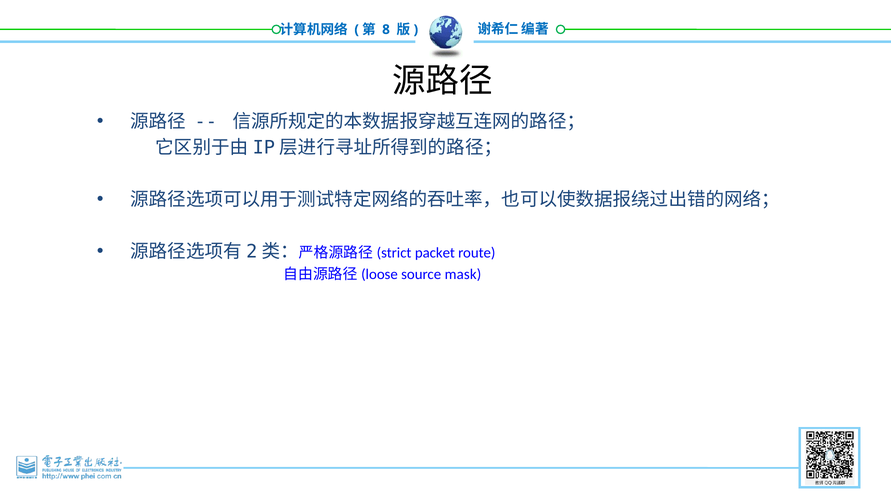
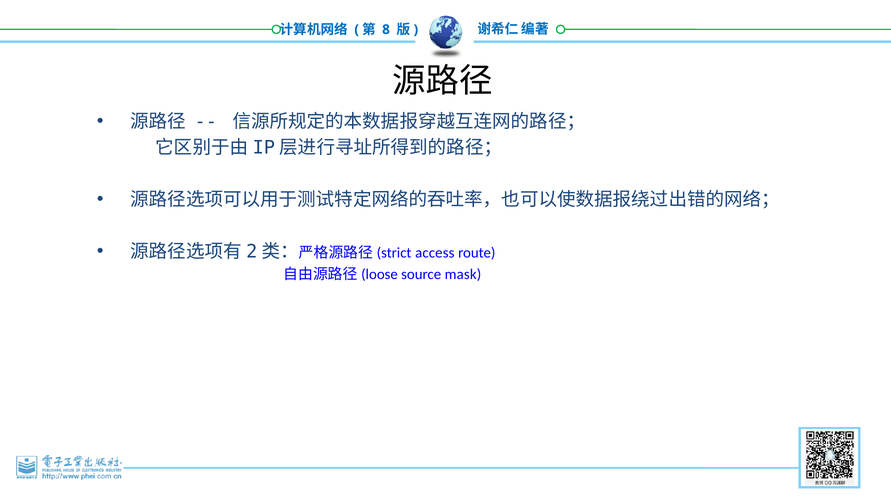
packet: packet -> access (435, 253)
